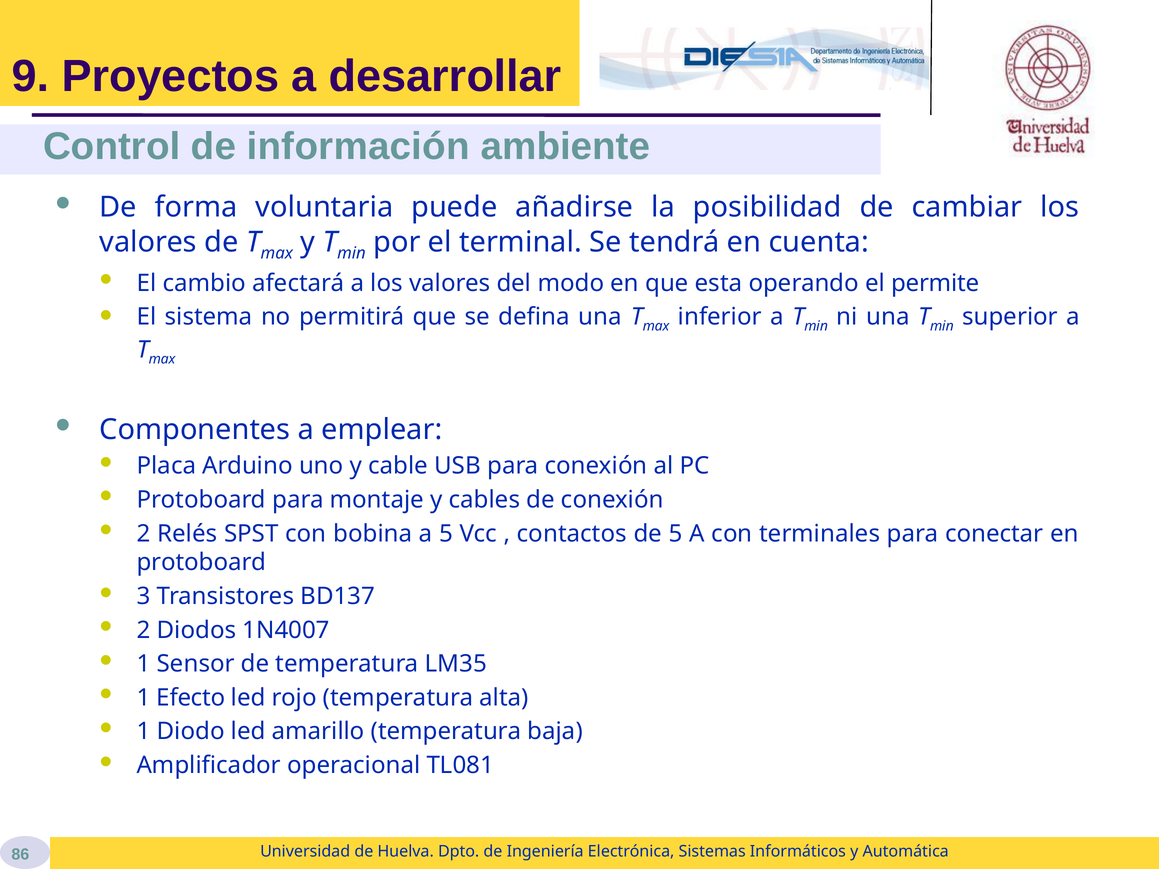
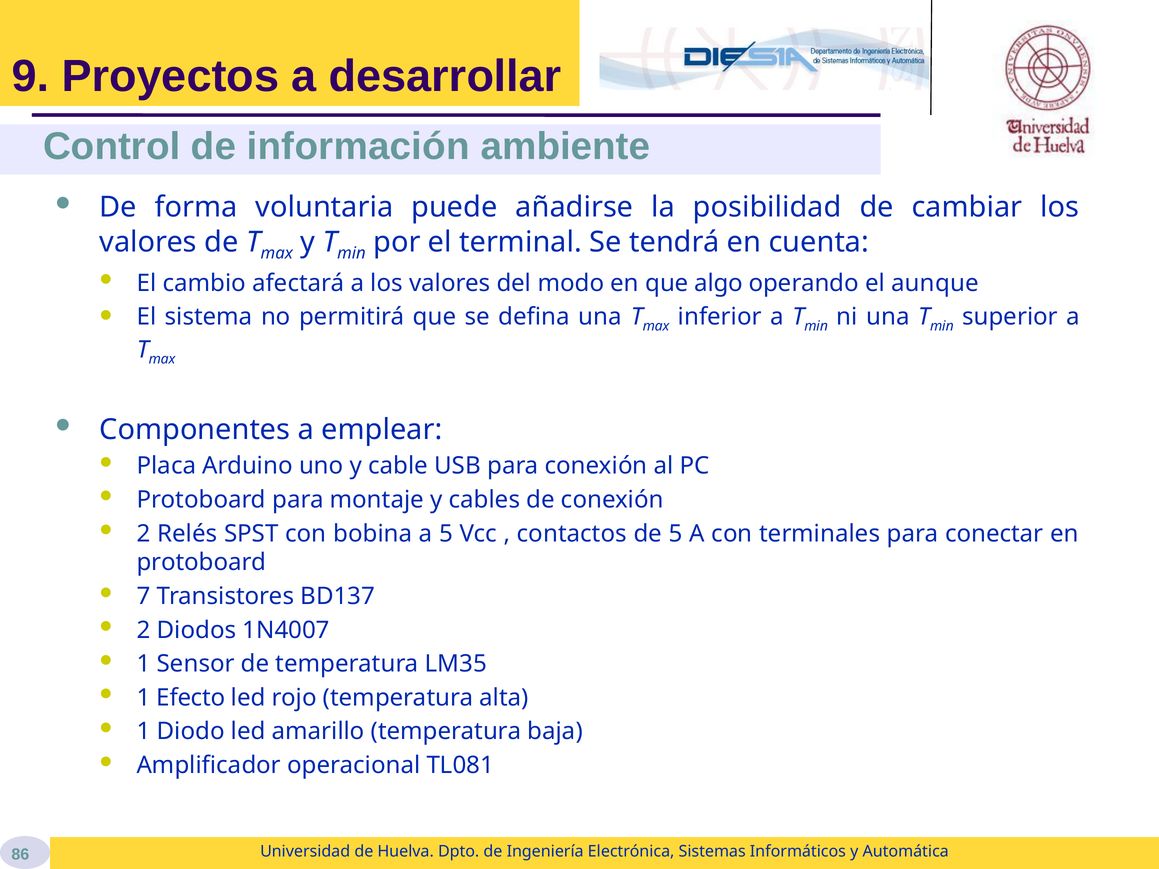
esta: esta -> algo (719, 283)
permite: permite -> aunque (935, 283)
3: 3 -> 7 (144, 596)
